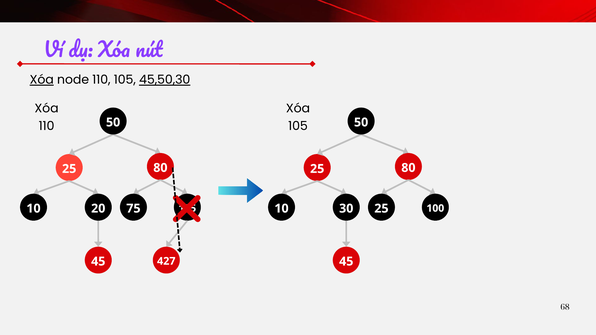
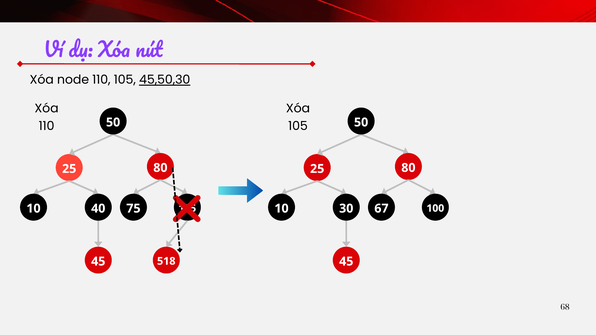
Xóa underline: present -> none (42, 80)
20: 20 -> 40 (98, 209)
30 25: 25 -> 67 (381, 209)
427: 427 -> 518 (166, 261)
